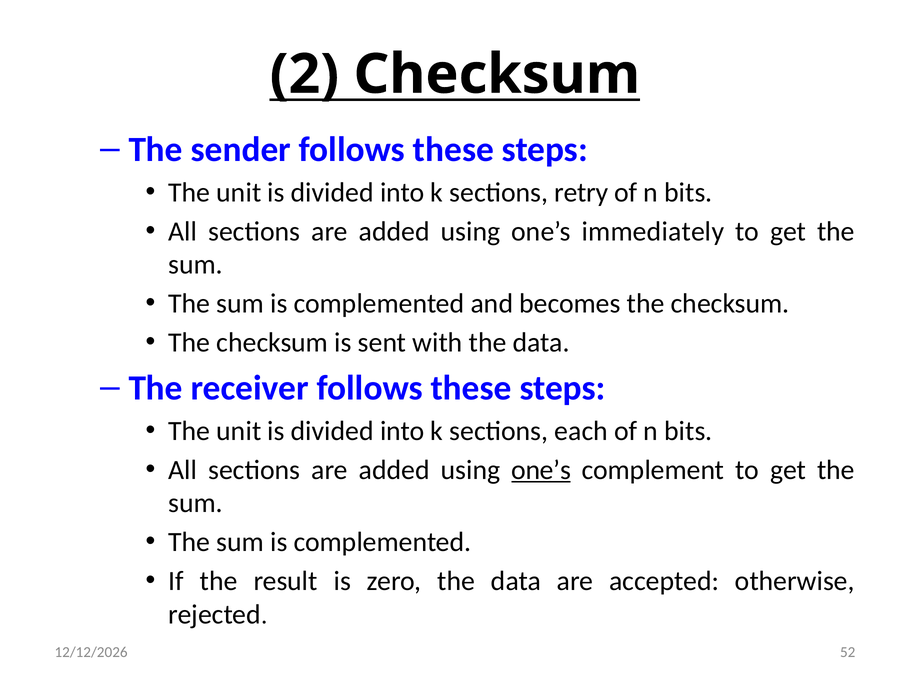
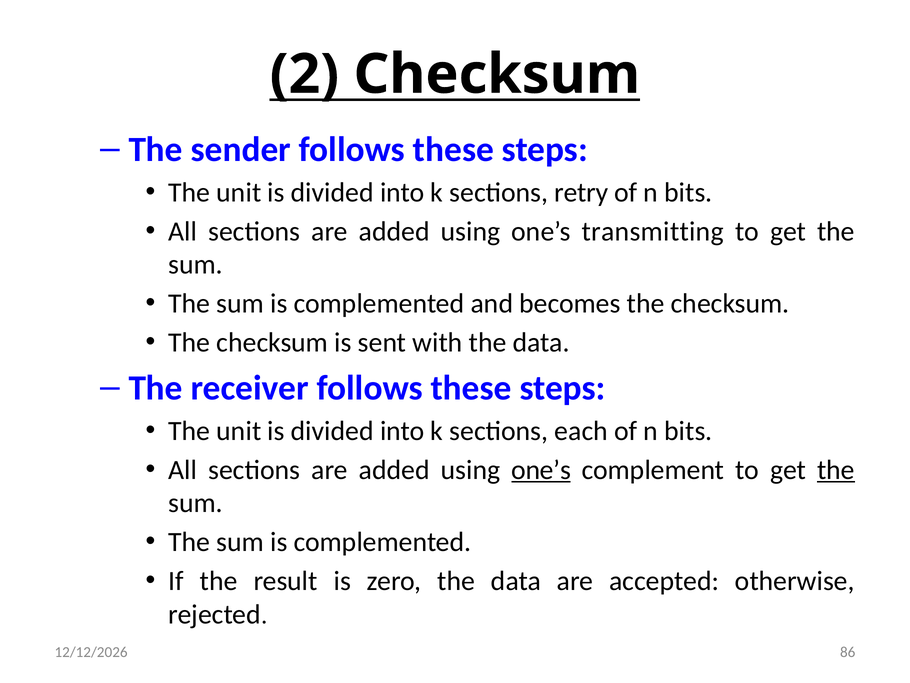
immediately: immediately -> transmitting (653, 231)
the underline: none -> present (836, 470)
52: 52 -> 86 (848, 652)
